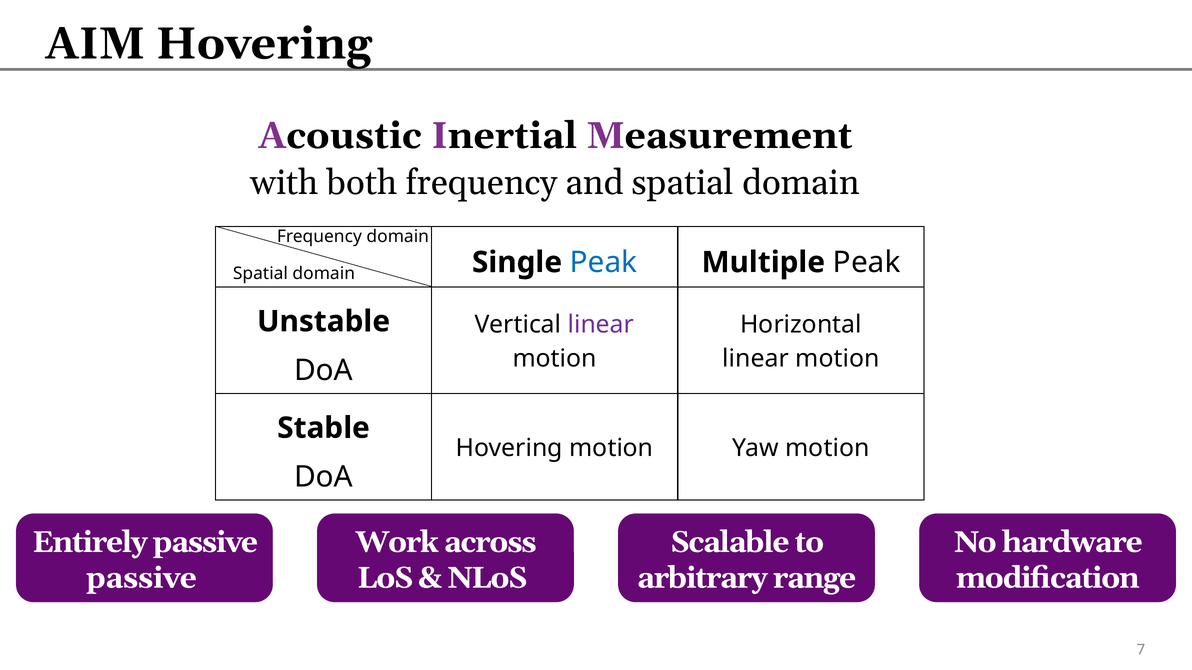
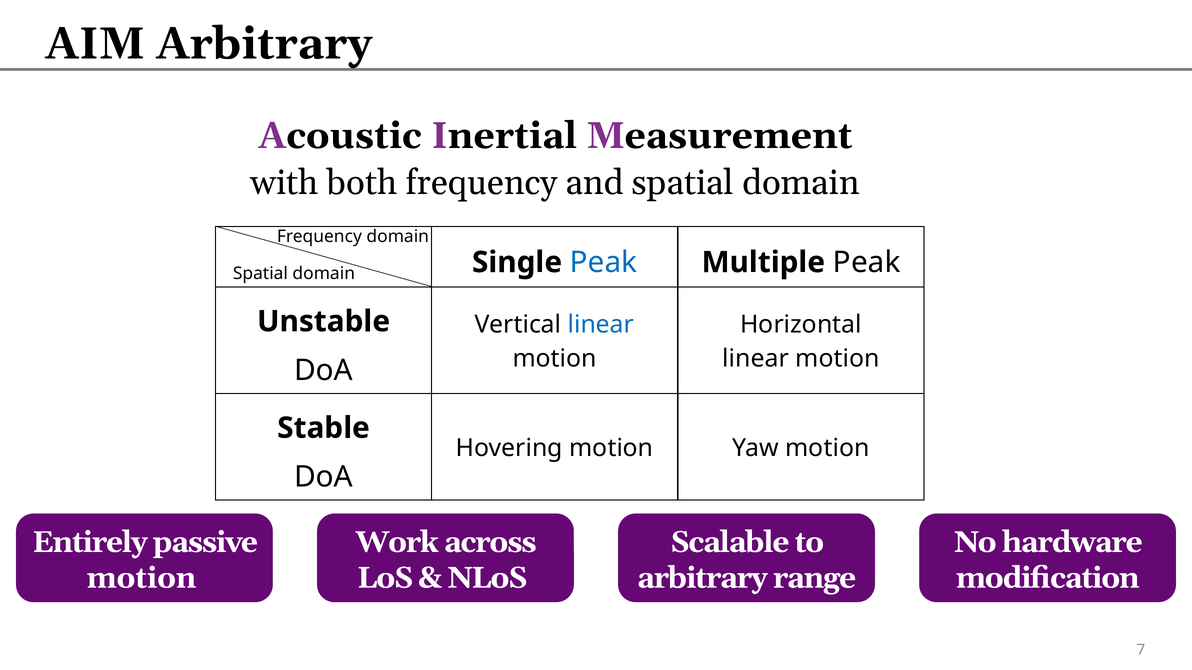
AIM Hovering: Hovering -> Arbitrary (264, 44)
linear colour: purple -> blue (601, 325)
passive: passive -> motion (141, 578)
